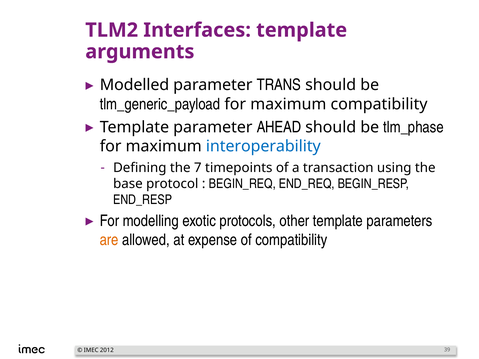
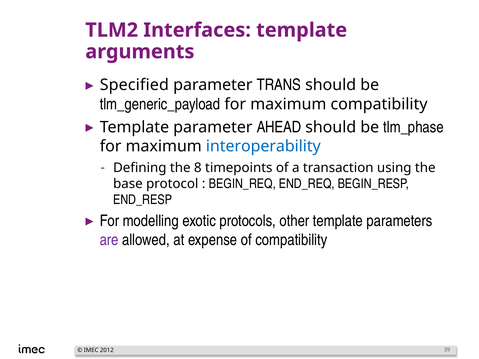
Modelled: Modelled -> Specified (134, 85)
7: 7 -> 8 (198, 168)
are colour: orange -> purple (109, 240)
